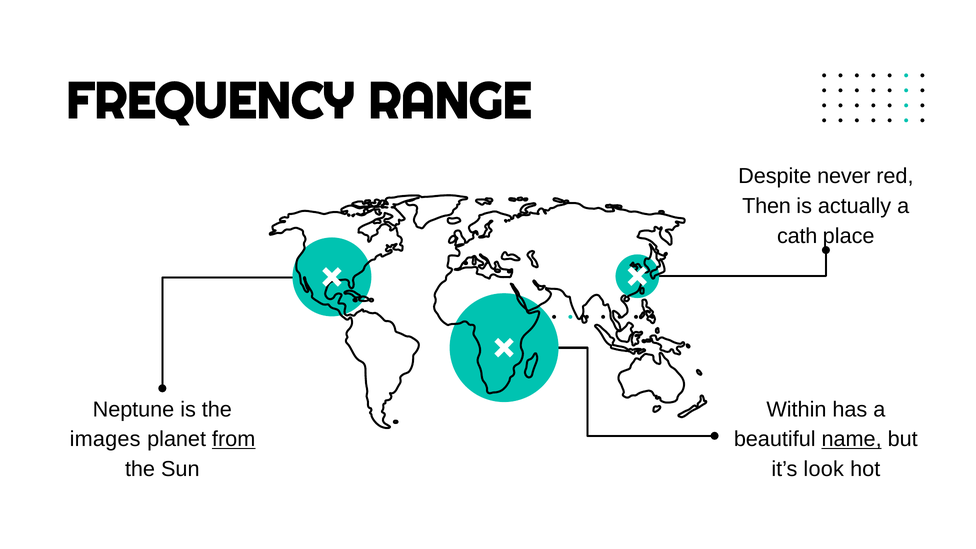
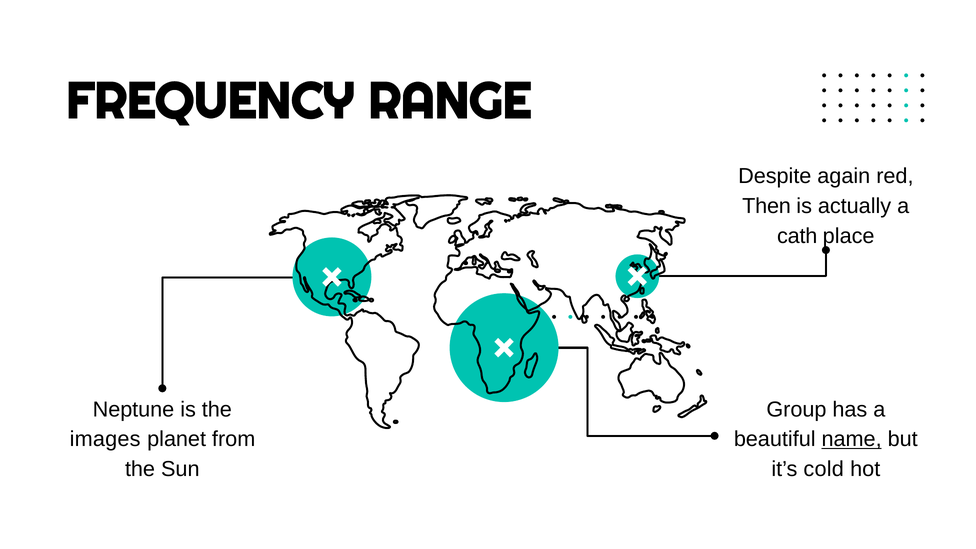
never: never -> again (844, 176)
Within: Within -> Group (796, 409)
from underline: present -> none (234, 439)
look: look -> cold (824, 469)
